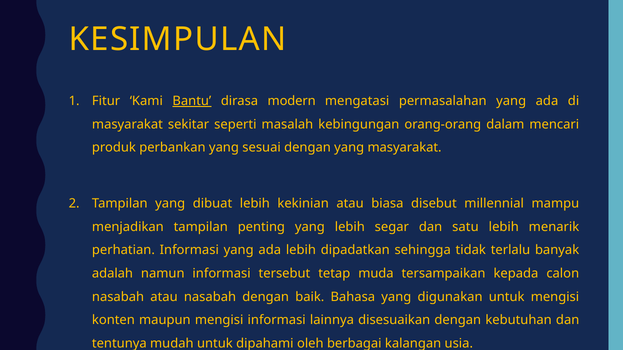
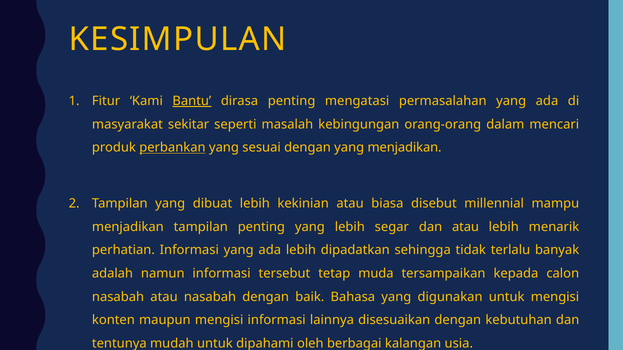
dirasa modern: modern -> penting (292, 101)
perbankan underline: none -> present (172, 148)
yang masyarakat: masyarakat -> menjadikan (405, 148)
dan satu: satu -> atau (466, 227)
